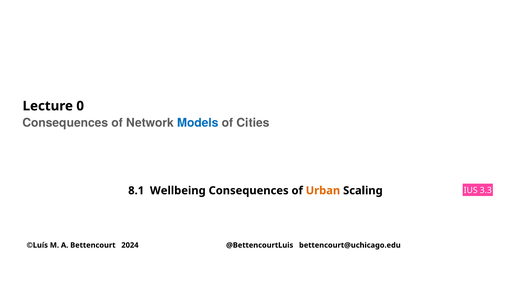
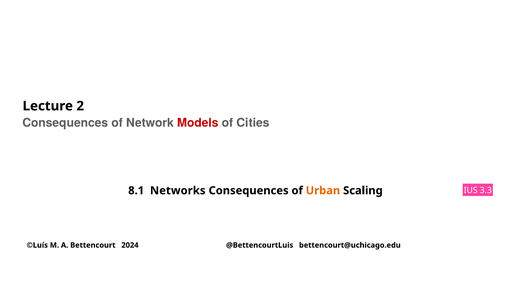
0: 0 -> 2 (80, 106)
Models colour: blue -> red (198, 123)
Wellbeing: Wellbeing -> Networks (178, 190)
